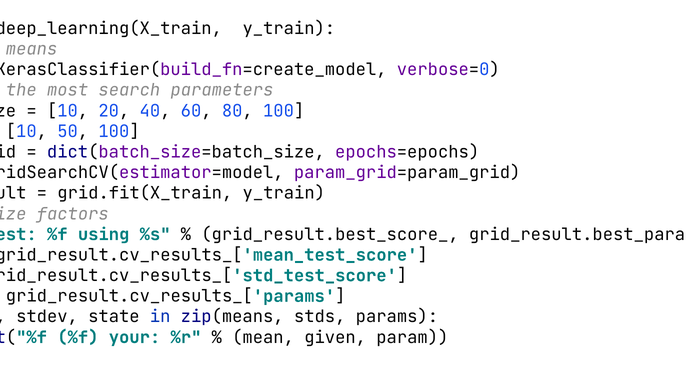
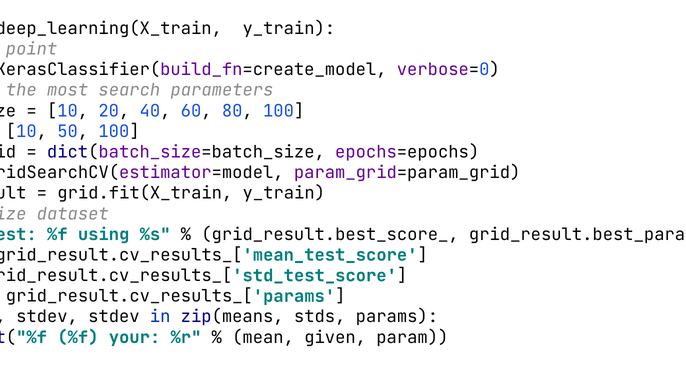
means: means -> point (32, 49)
factors: factors -> dataset (73, 214)
stdev state: state -> stdev (114, 317)
